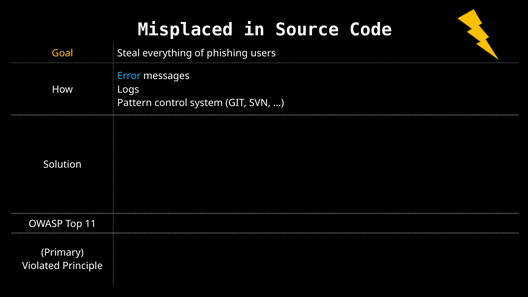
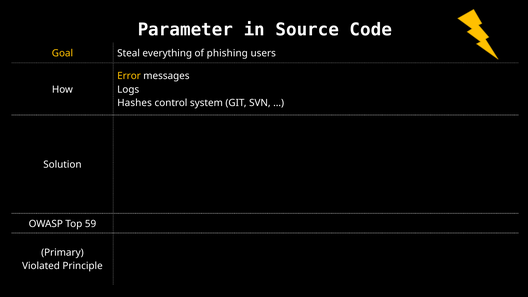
Misplaced: Misplaced -> Parameter (185, 30)
Error colour: light blue -> yellow (129, 76)
Pattern: Pattern -> Hashes (135, 103)
11: 11 -> 59 (91, 224)
